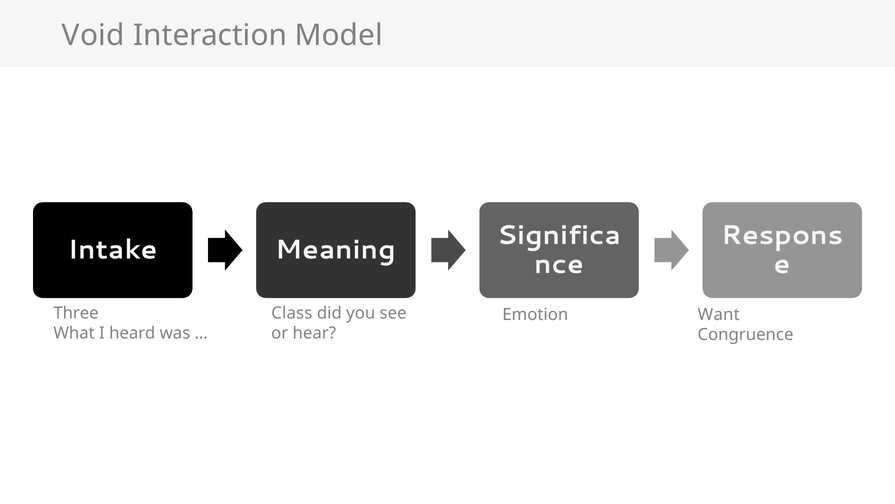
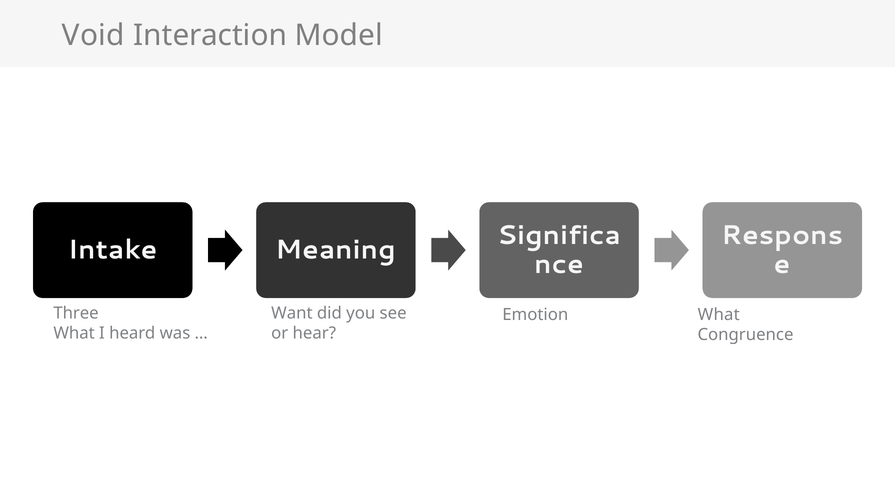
Class: Class -> Want (292, 313)
Emotion Want: Want -> What (719, 314)
